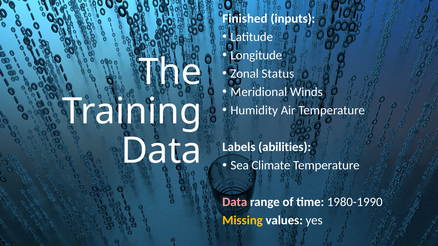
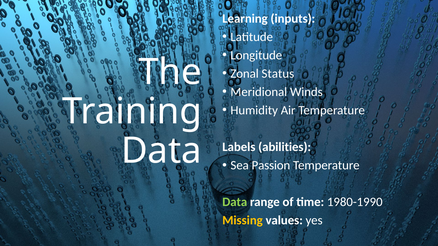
Finished: Finished -> Learning (245, 19)
Climate: Climate -> Passion (271, 166)
Data colour: pink -> light green (235, 202)
